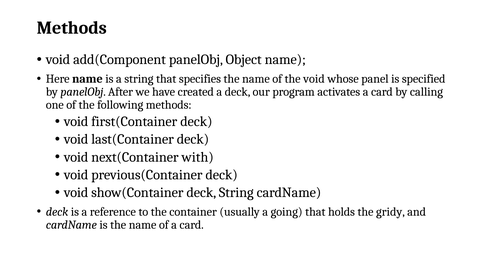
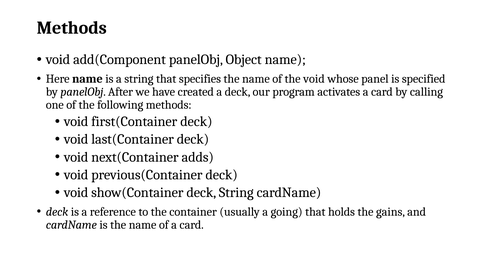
with: with -> adds (198, 157)
gridy: gridy -> gains (391, 212)
